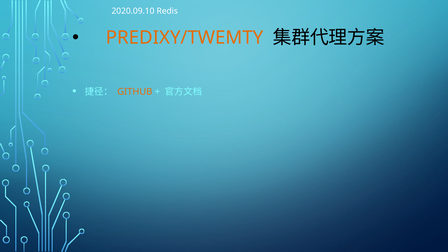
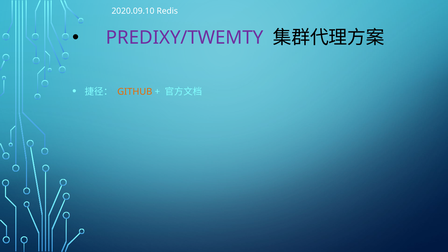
PREDIXY/TWEMTY colour: orange -> purple (185, 38)
